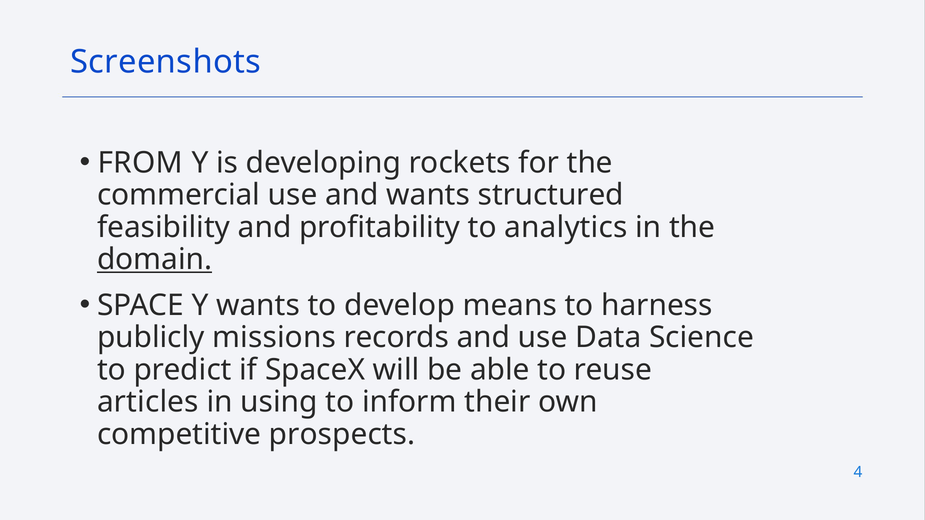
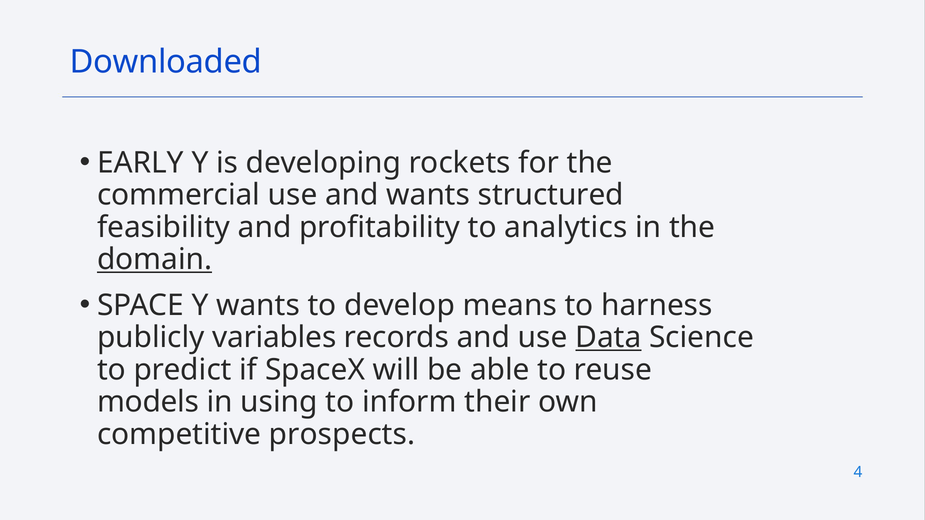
Screenshots: Screenshots -> Downloaded (166, 62)
FROM: FROM -> EARLY (140, 163)
missions: missions -> variables (274, 338)
Data underline: none -> present (608, 338)
articles: articles -> models (148, 402)
